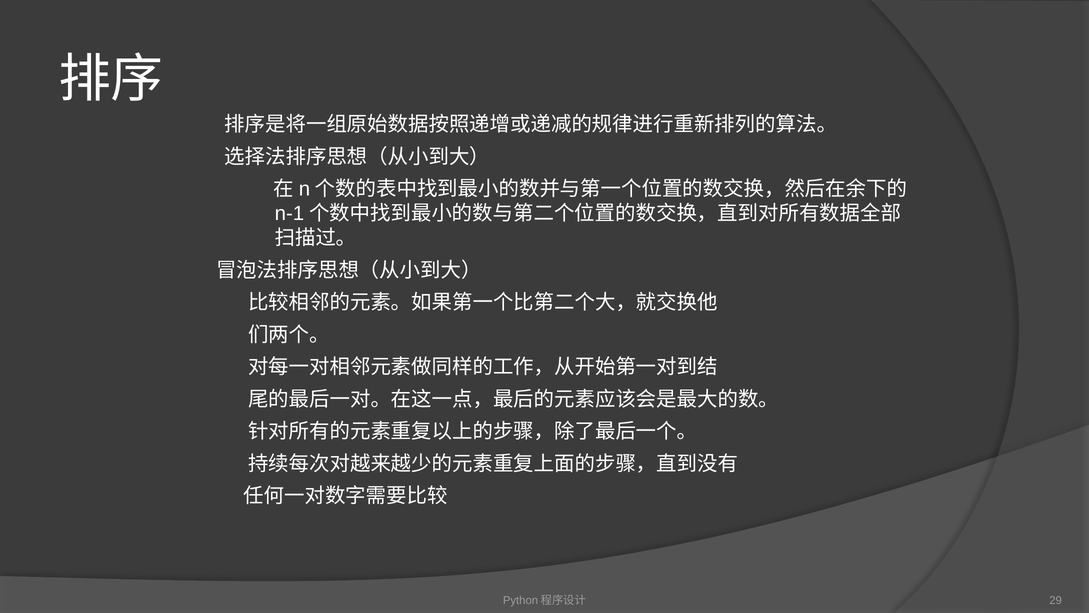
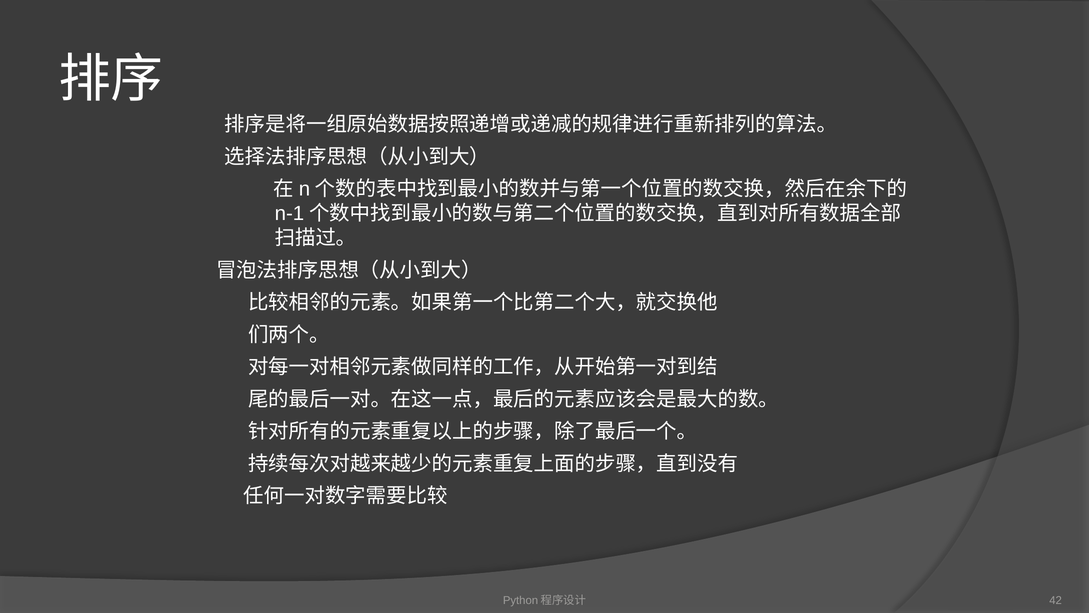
29: 29 -> 42 (1056, 600)
